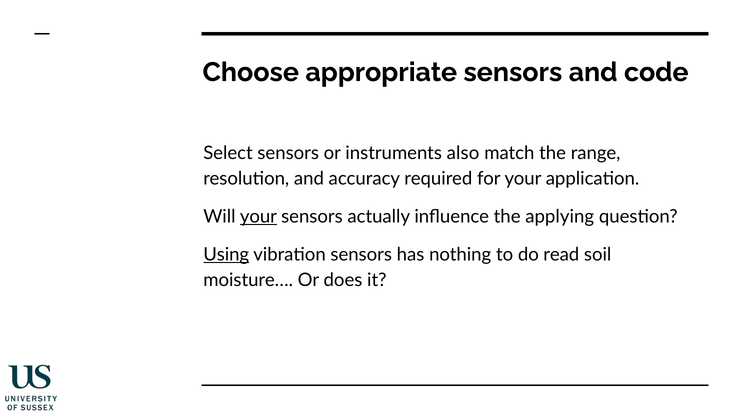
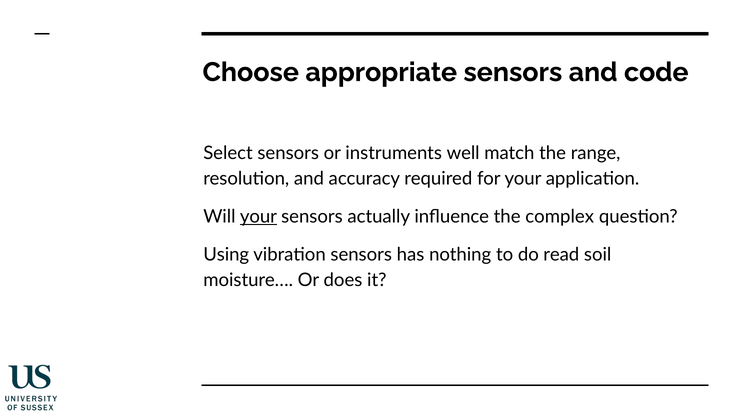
also: also -> well (463, 153)
applying: applying -> complex (560, 217)
Using underline: present -> none (226, 255)
